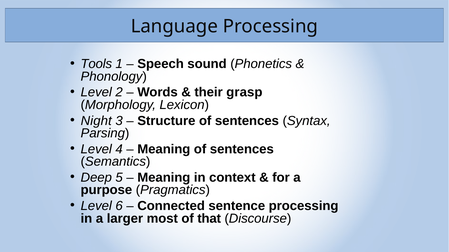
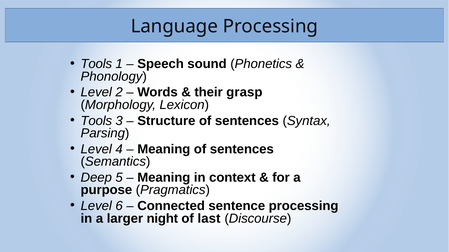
Night: Night -> Tools (96, 121)
most: most -> night (162, 219)
that: that -> last (209, 219)
